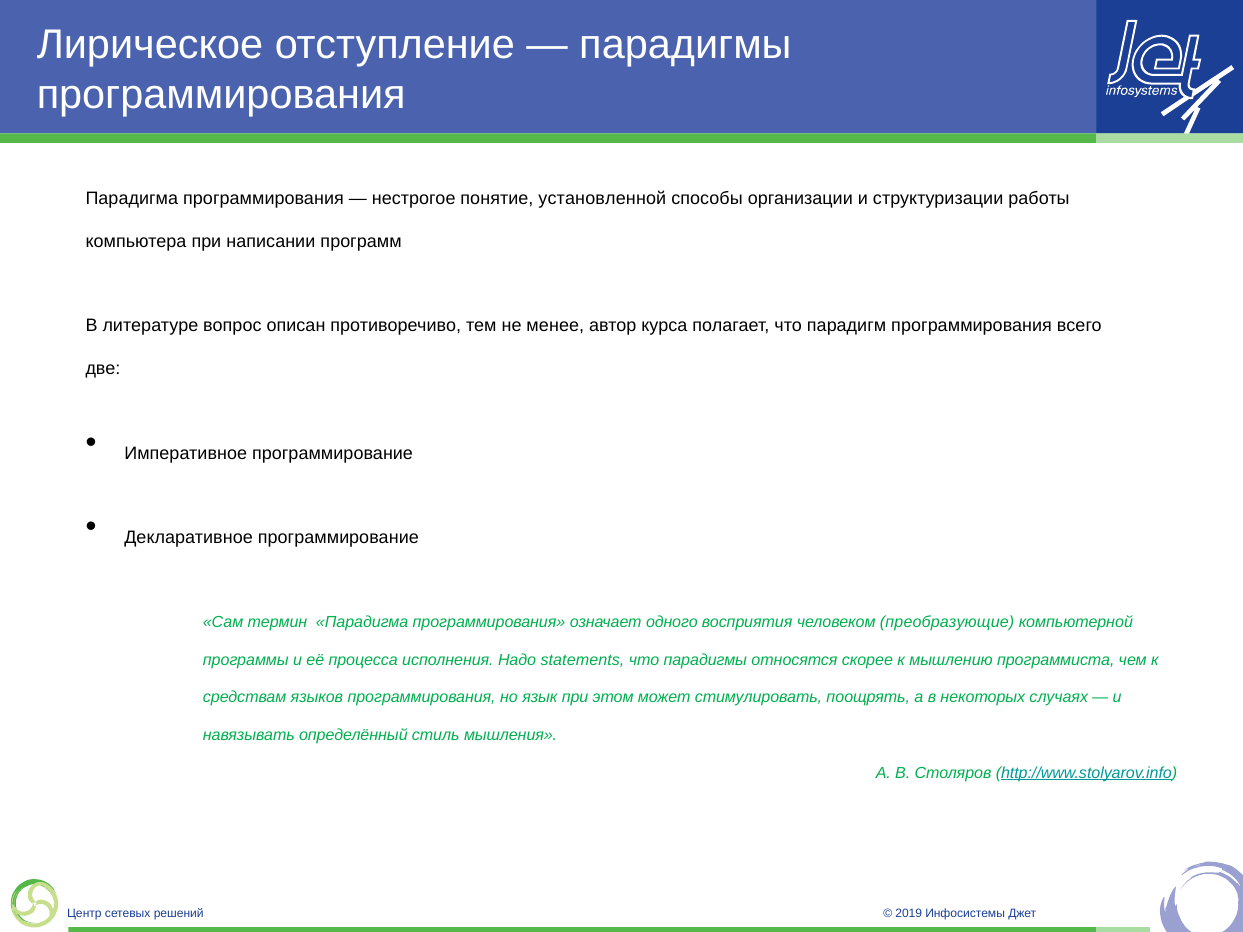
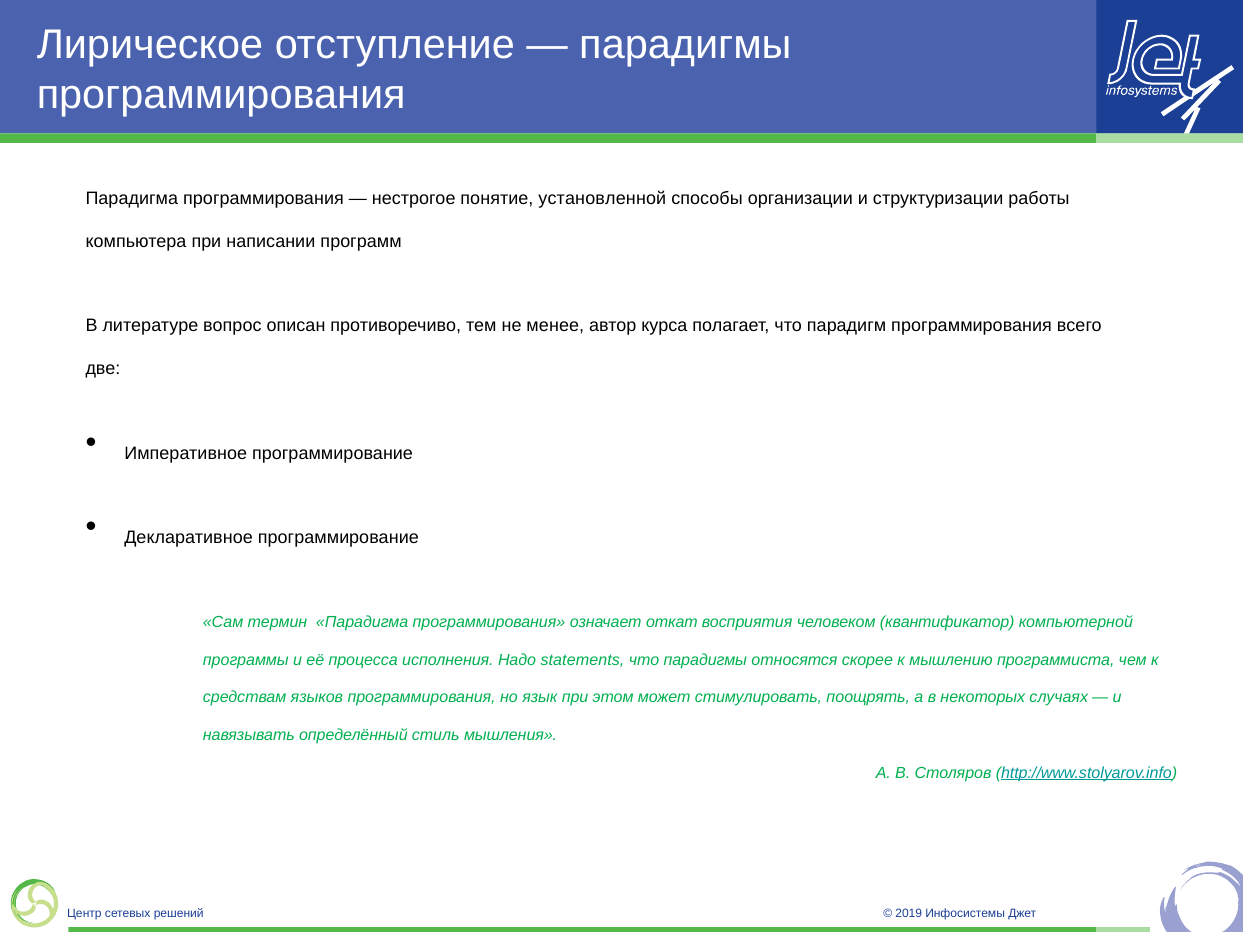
одного: одного -> откат (672, 622)
преобразующие: преобразующие -> квантификатор (947, 622)
